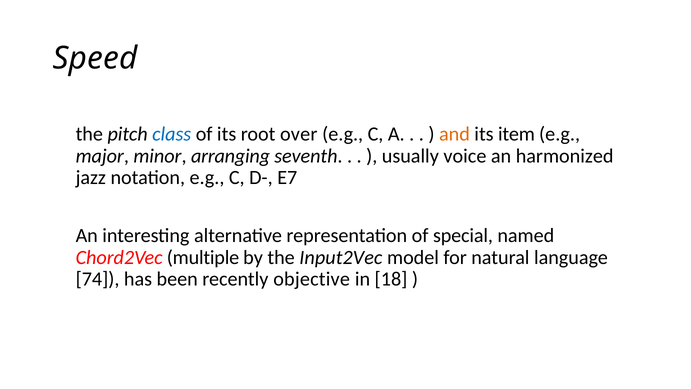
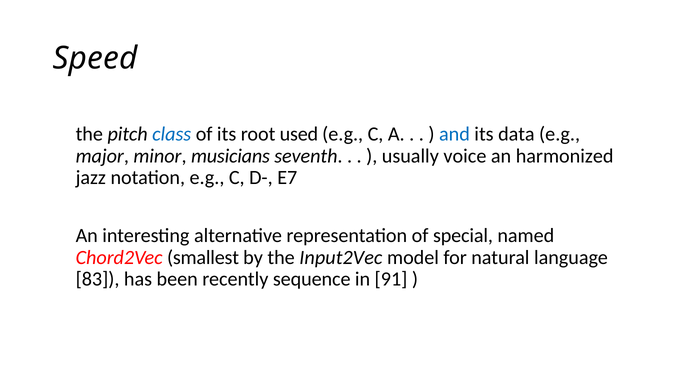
over: over -> used (299, 134)
and colour: orange -> blue (454, 134)
item: item -> data (516, 134)
arranging: arranging -> musicians (230, 156)
multiple: multiple -> smallest (203, 257)
74: 74 -> 83 (98, 279)
objective: objective -> sequence (312, 279)
18: 18 -> 91 (391, 279)
